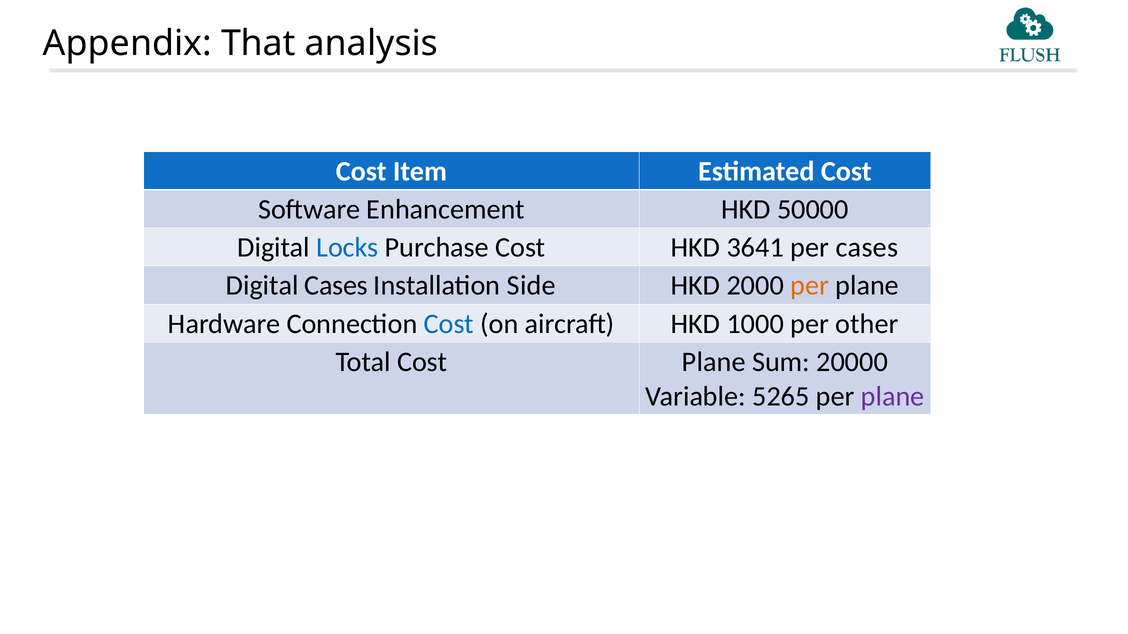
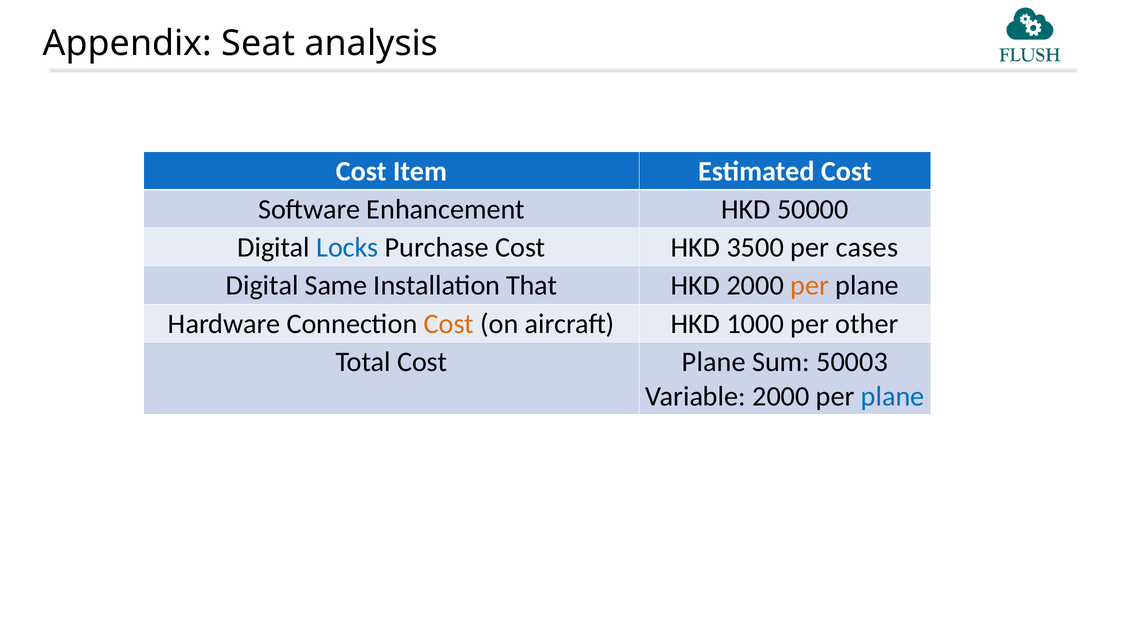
That: That -> Seat (258, 43)
3641: 3641 -> 3500 (755, 248)
Digital Cases: Cases -> Same (336, 286)
Side: Side -> That (532, 286)
Cost colour: blue -> orange (449, 324)
20000: 20000 -> 50003 (852, 362)
Variable 5265: 5265 -> 2000 (781, 396)
plane colour: purple -> blue (893, 396)
